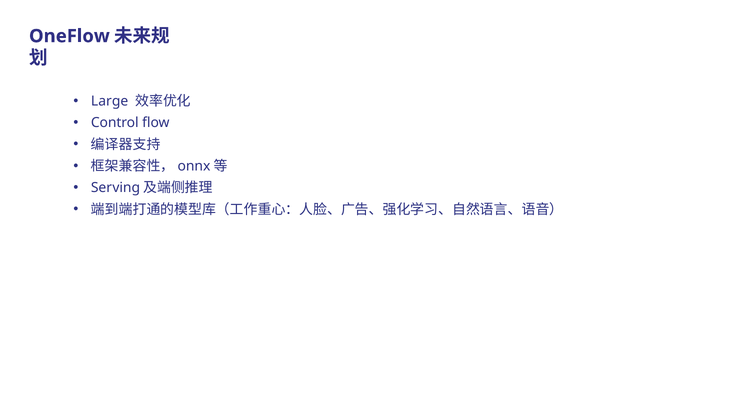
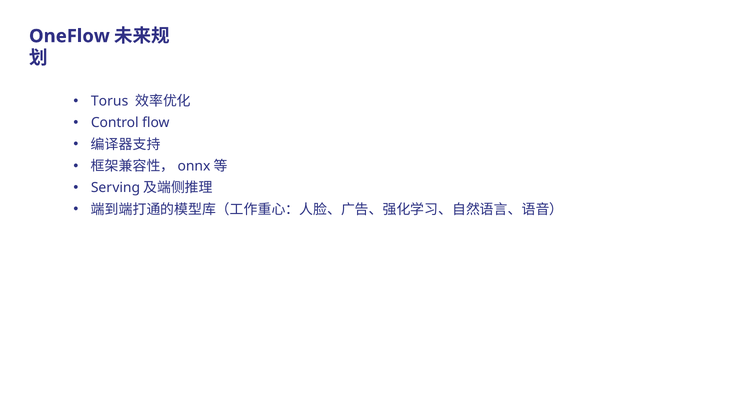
Large: Large -> Torus (110, 101)
